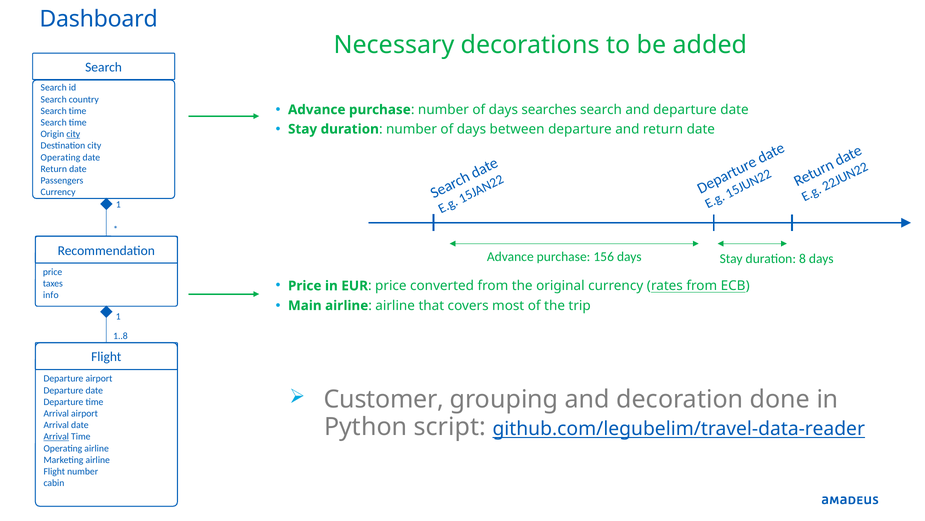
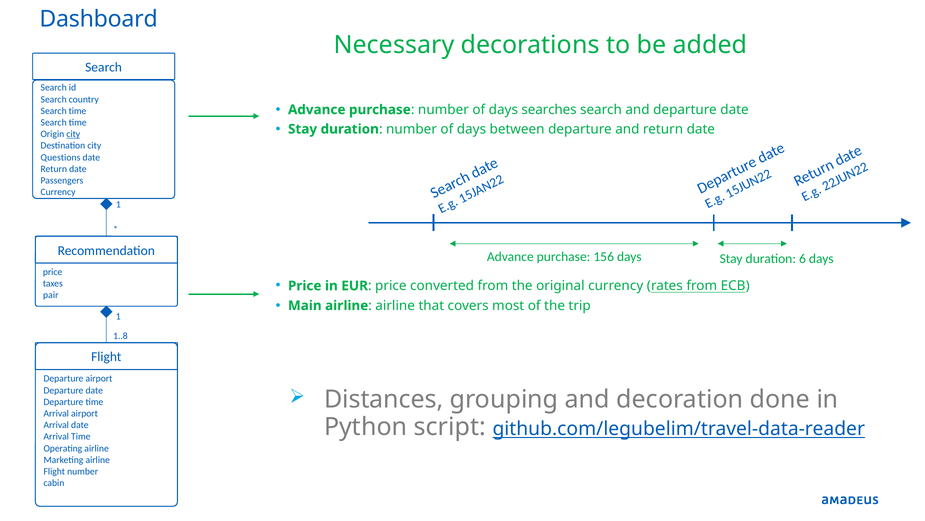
Operating: Operating -> Questions (61, 157)
8: 8 -> 6 (803, 259)
info: info -> pair (51, 295)
Customer: Customer -> Distances (384, 399)
Arrival underline: present -> none (56, 436)
